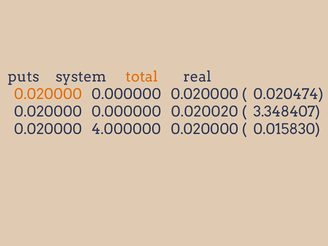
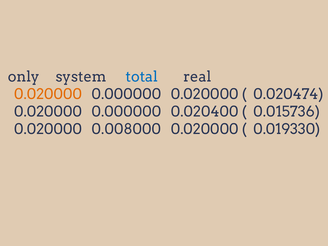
puts: puts -> only (24, 77)
total colour: orange -> blue (142, 77)
0.020020: 0.020020 -> 0.020400 (205, 112)
3.348407: 3.348407 -> 0.015736 (287, 112)
4.000000: 4.000000 -> 0.008000 (126, 129)
0.015830: 0.015830 -> 0.019330 (287, 129)
